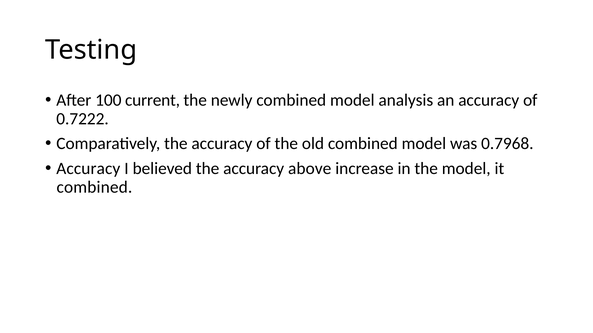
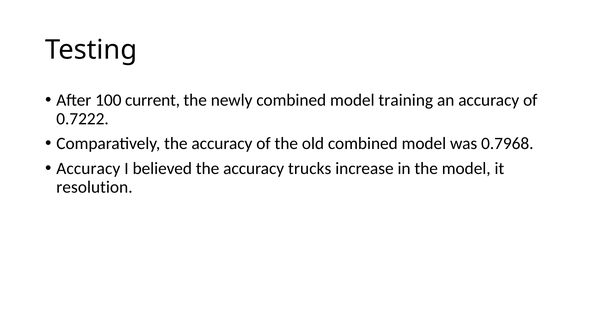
analysis: analysis -> training (406, 100)
above: above -> trucks (310, 169)
combined: combined -> resolution (94, 187)
